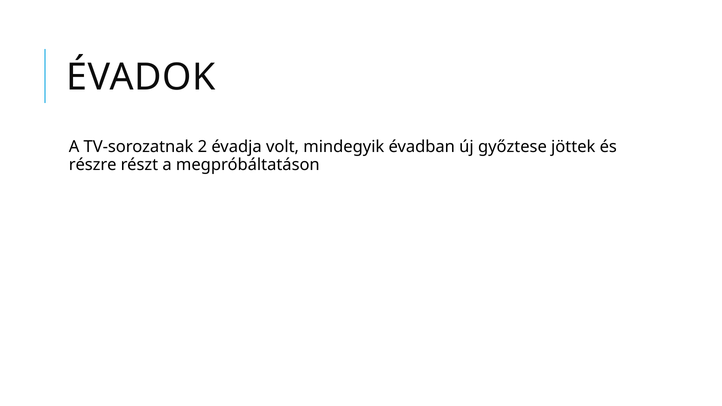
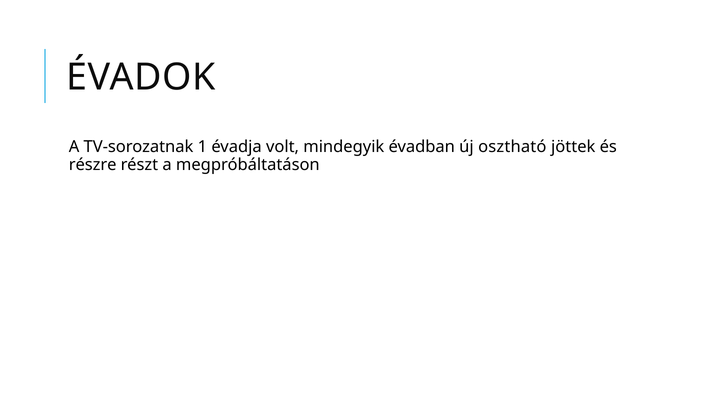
2: 2 -> 1 (202, 147)
győztese: győztese -> osztható (512, 147)
